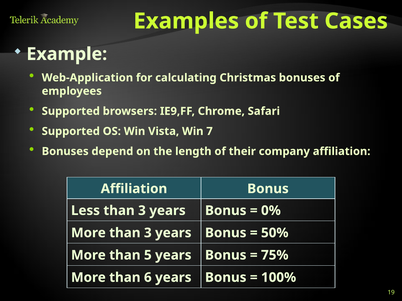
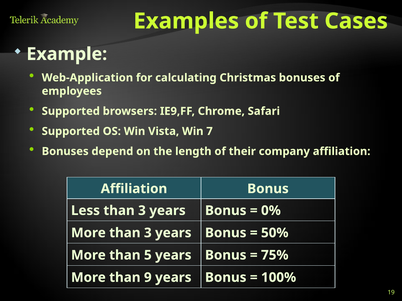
6: 6 -> 9 (148, 278)
